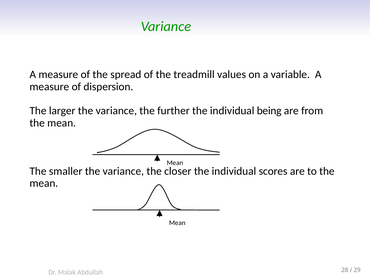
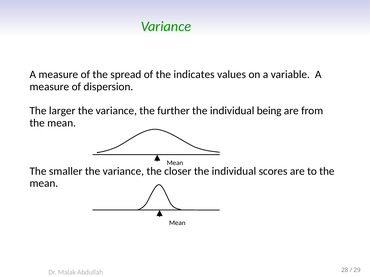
treadmill: treadmill -> indicates (194, 75)
